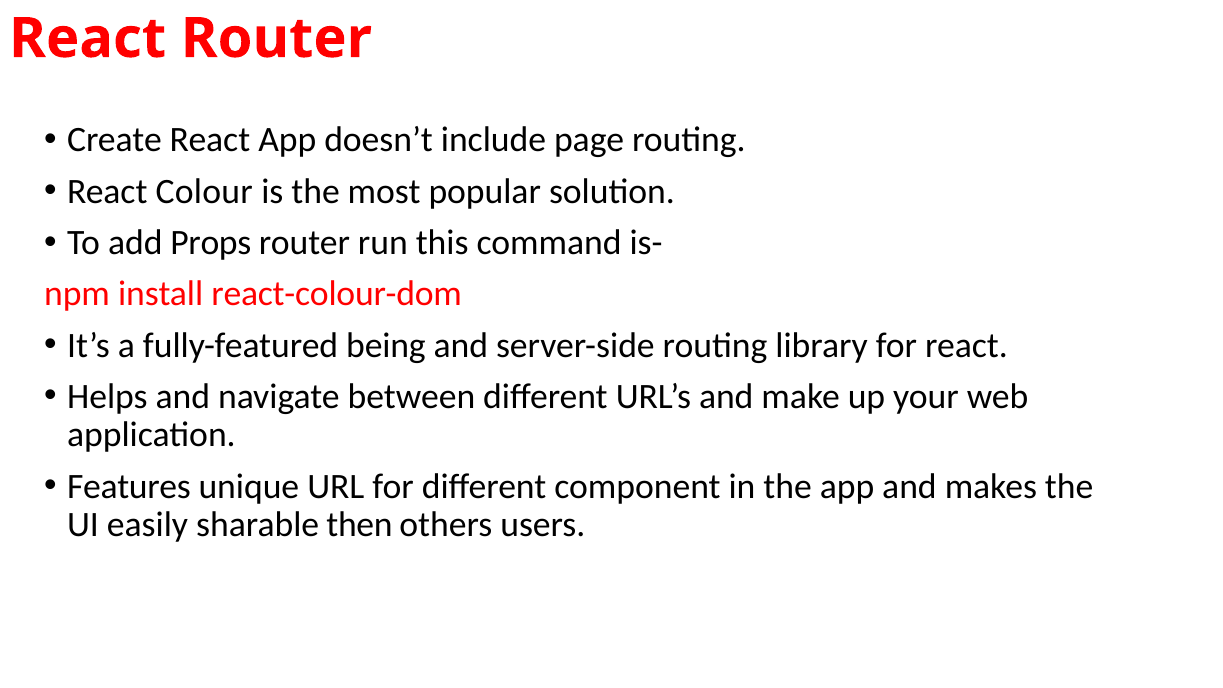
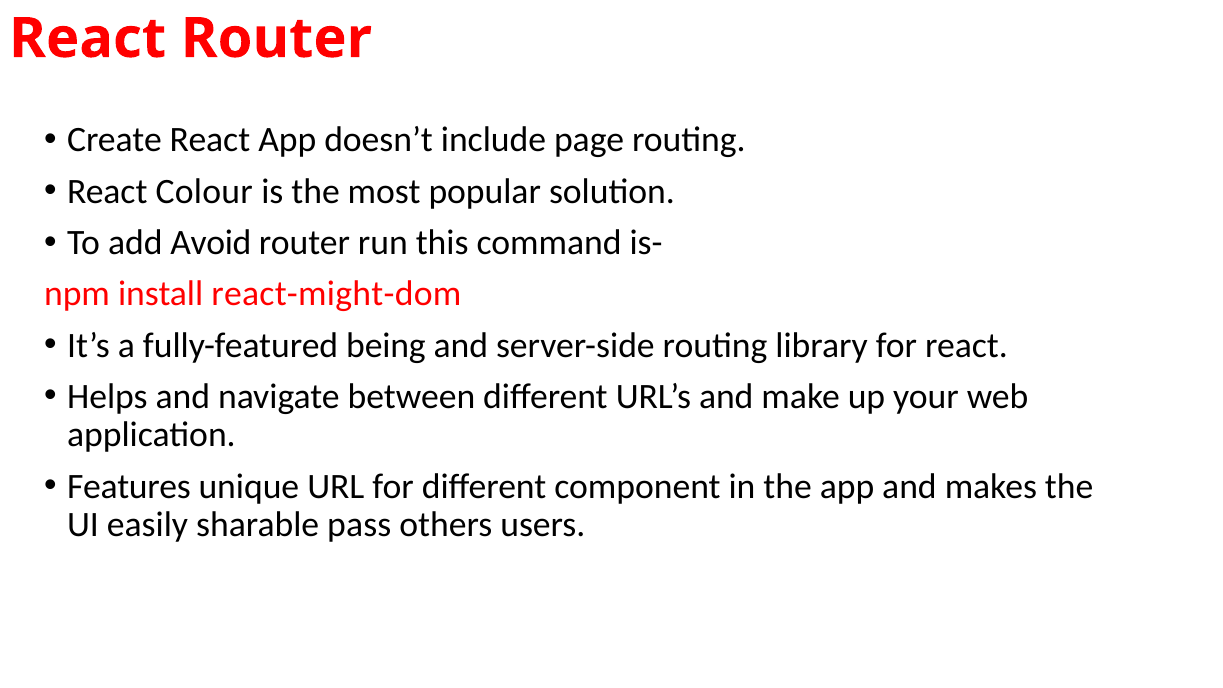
Props: Props -> Avoid (211, 243)
react-colour-dom: react-colour-dom -> react-might-dom (336, 294)
then: then -> pass (359, 525)
